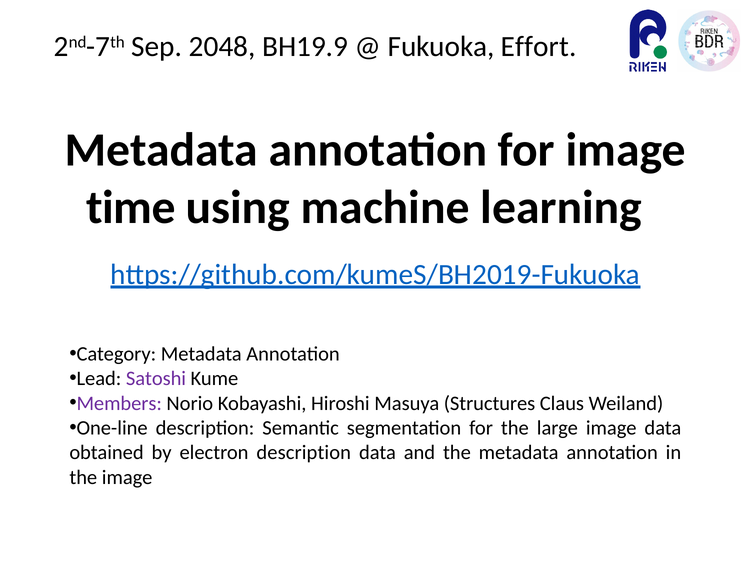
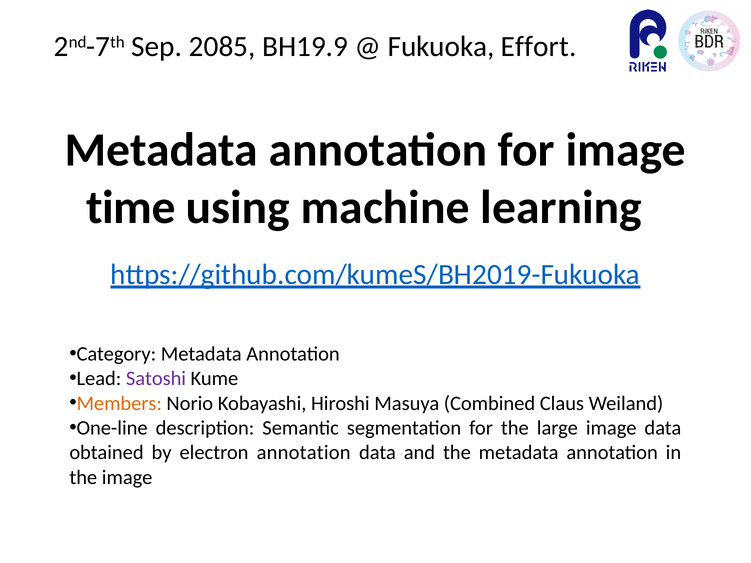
2048: 2048 -> 2085 (222, 47)
Members colour: purple -> orange (119, 403)
Structures: Structures -> Combined (490, 403)
electron description: description -> annotation (304, 453)
